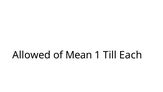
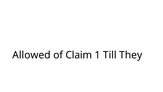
Mean: Mean -> Claim (79, 55)
Each: Each -> They (131, 55)
